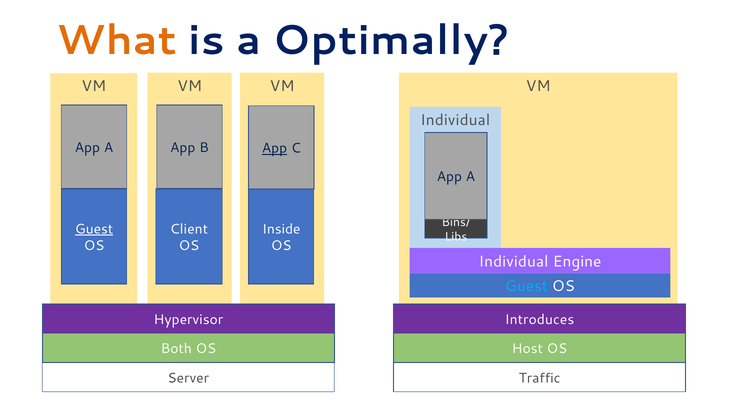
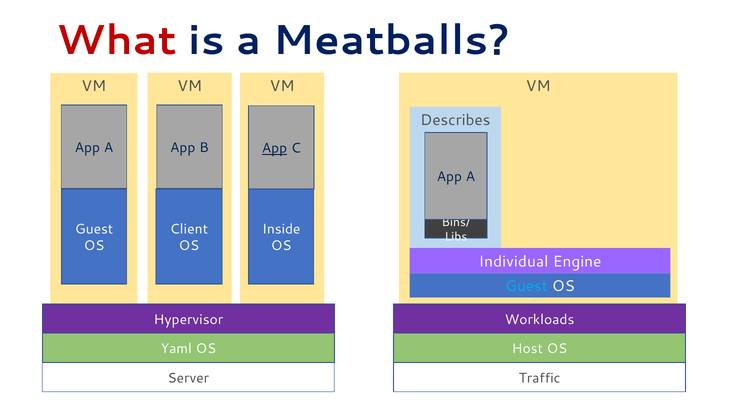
What colour: orange -> red (117, 40)
Optimally: Optimally -> Meatballs (391, 40)
Individual: Individual -> Describes (455, 120)
Guest underline: present -> none (94, 229)
Introduces: Introduces -> Workloads (540, 319)
Both: Both -> Yaml (176, 349)
